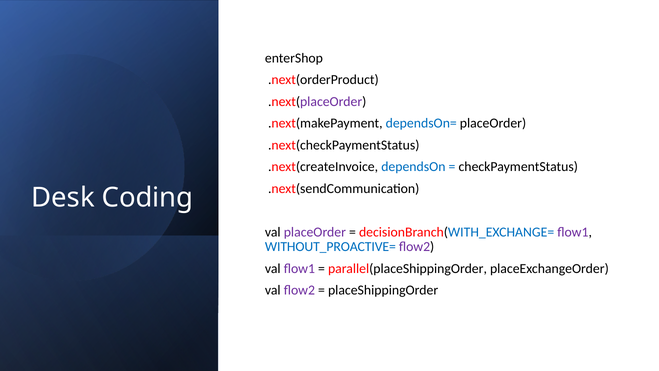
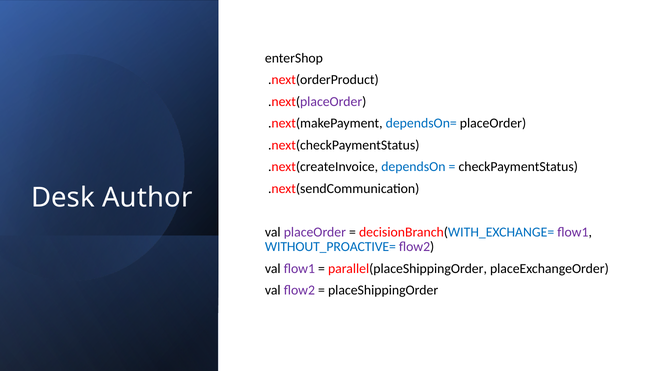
Coding: Coding -> Author (147, 197)
